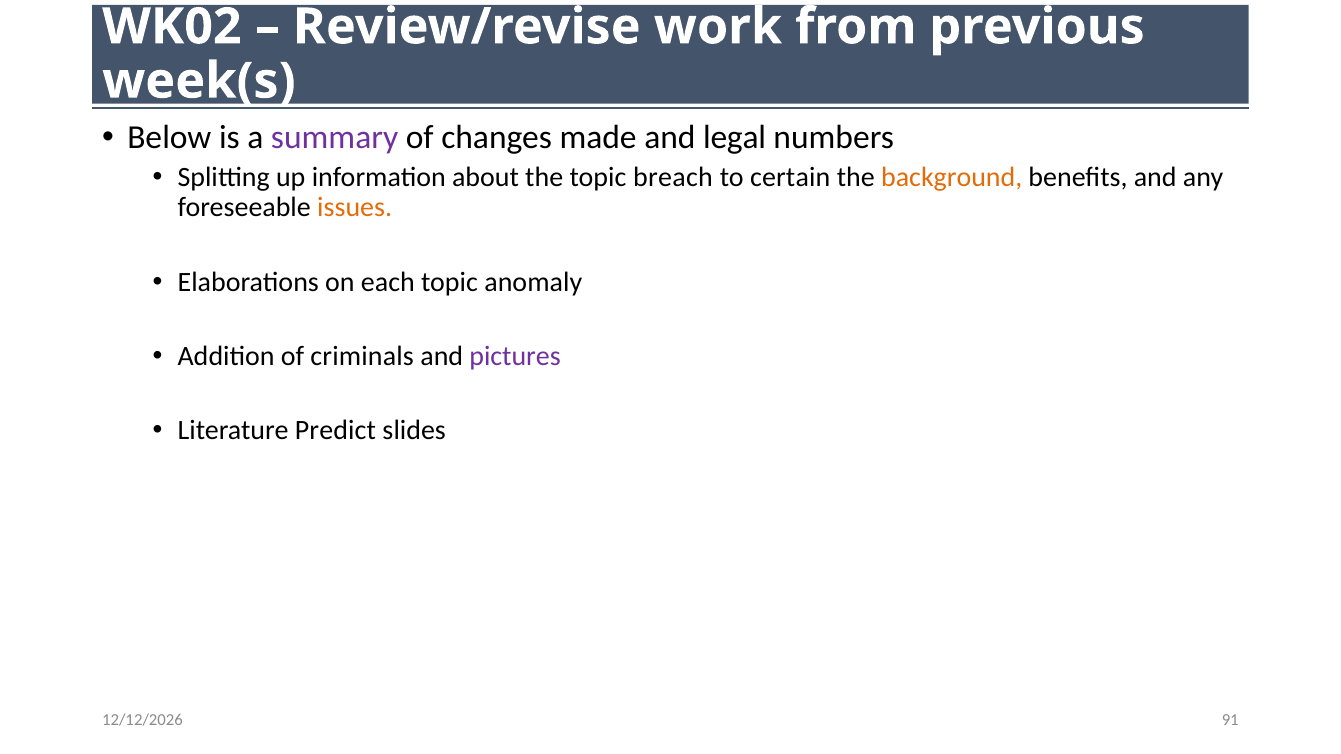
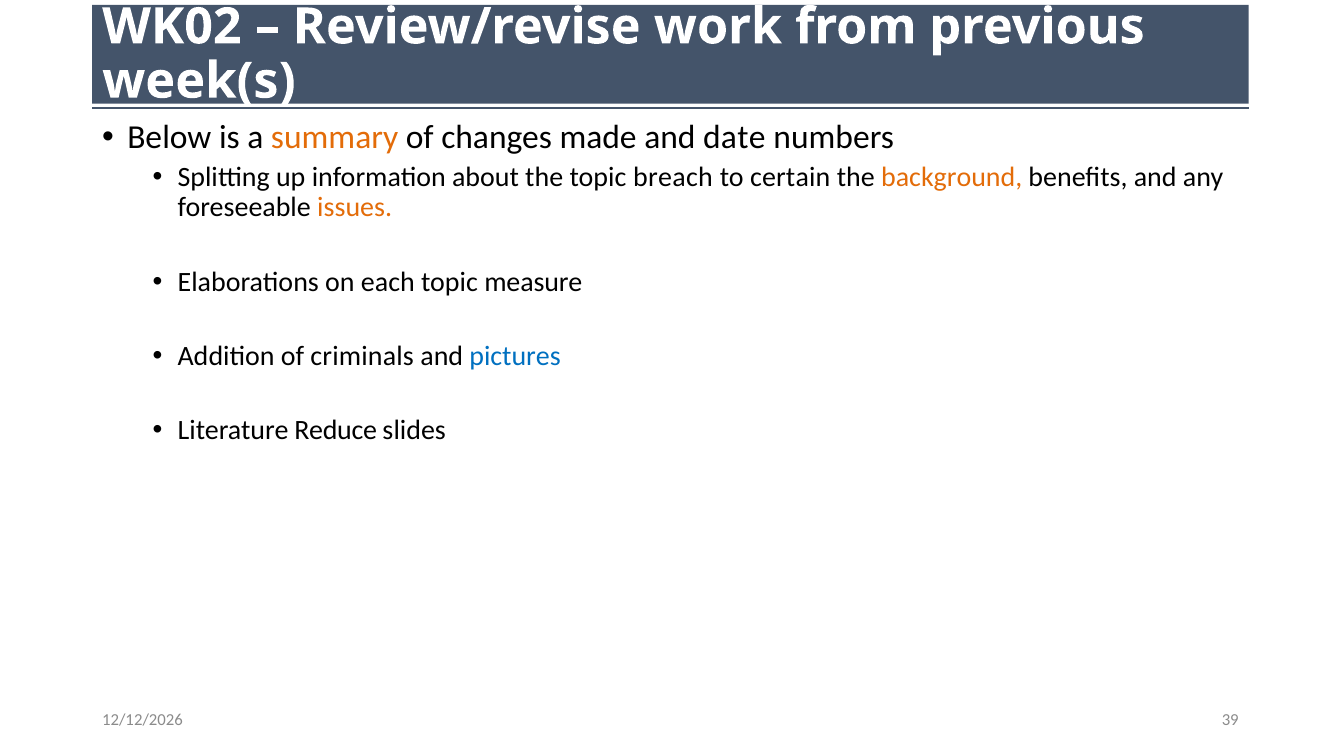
summary colour: purple -> orange (335, 137)
legal: legal -> date (734, 137)
anomaly: anomaly -> measure (533, 282)
pictures colour: purple -> blue (515, 356)
Predict: Predict -> Reduce (336, 431)
91: 91 -> 39 (1230, 720)
